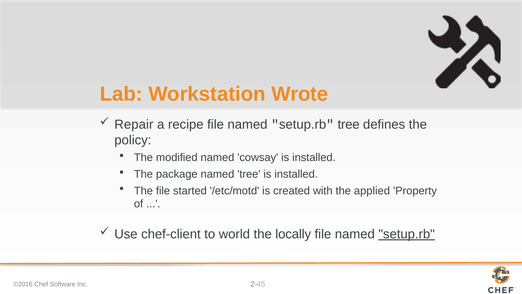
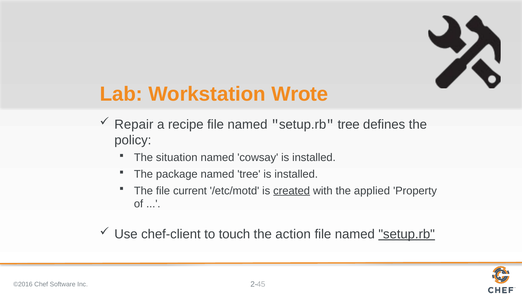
modified: modified -> situation (177, 157)
started: started -> current (190, 190)
created underline: none -> present (292, 190)
world: world -> touch (234, 234)
locally: locally -> action (293, 234)
